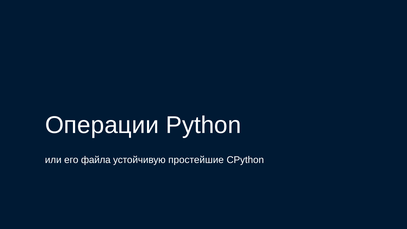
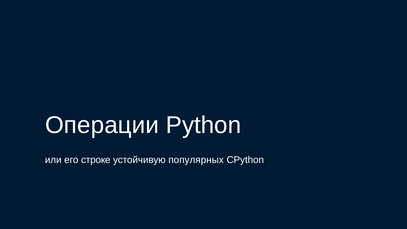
файла: файла -> строке (96, 160)
простейшие: простейшие -> популярных (196, 160)
